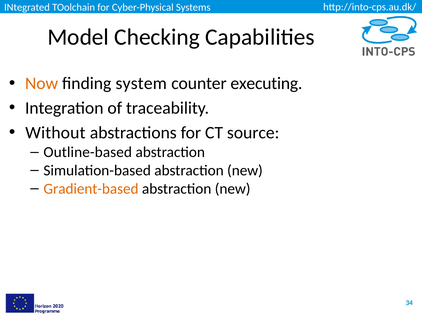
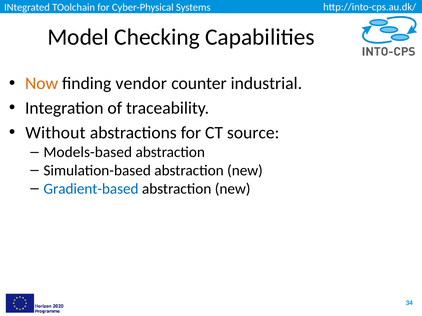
system: system -> vendor (141, 84)
executing: executing -> industrial (266, 84)
Outline-based: Outline-based -> Models-based (88, 152)
Gradient-based colour: orange -> blue (91, 189)
